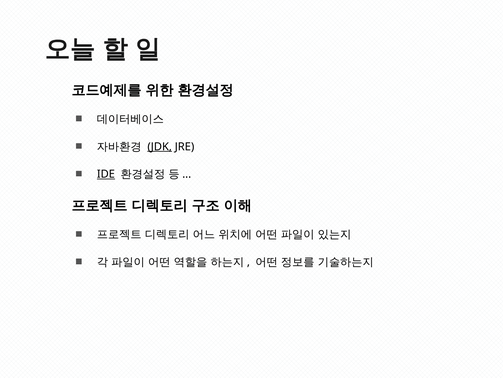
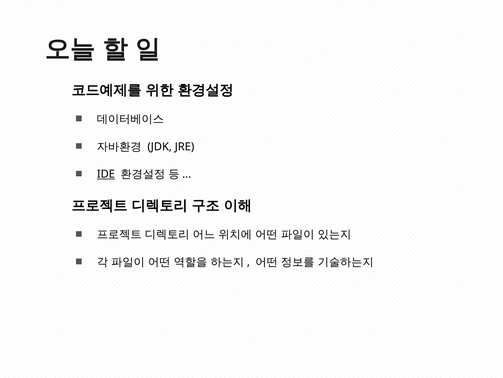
JDK underline: present -> none (160, 146)
